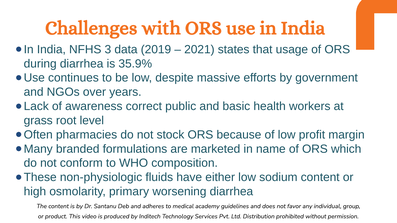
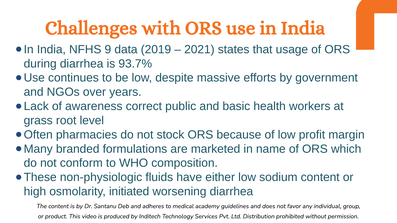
3: 3 -> 9 (108, 49)
35.9%: 35.9% -> 93.7% (135, 64)
primary: primary -> initiated (129, 192)
